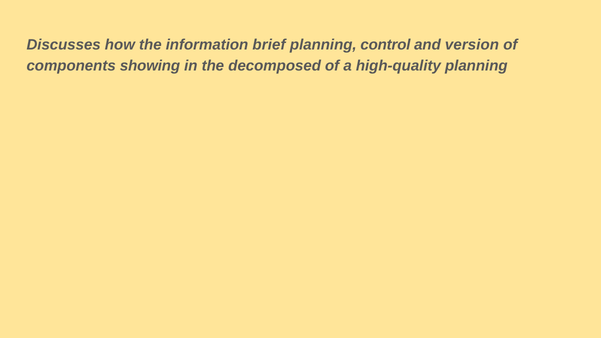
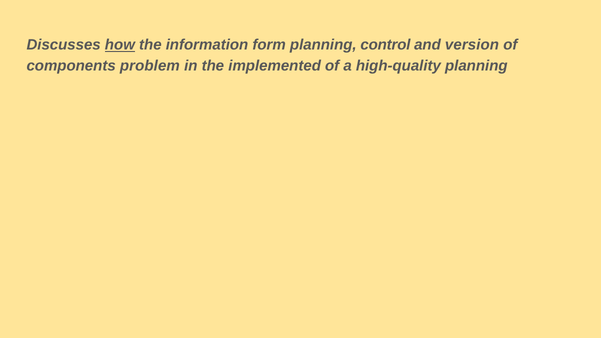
how underline: none -> present (120, 45)
brief: brief -> form (269, 45)
showing: showing -> problem (150, 66)
decomposed: decomposed -> implemented (275, 66)
